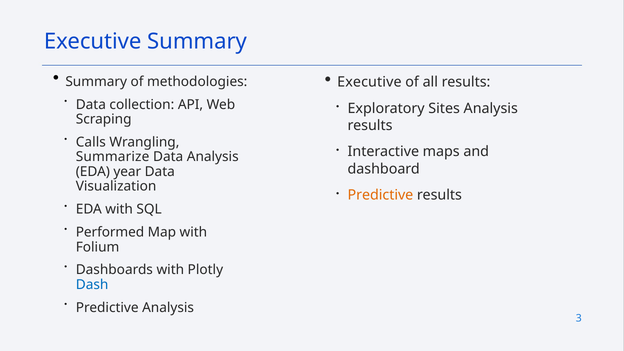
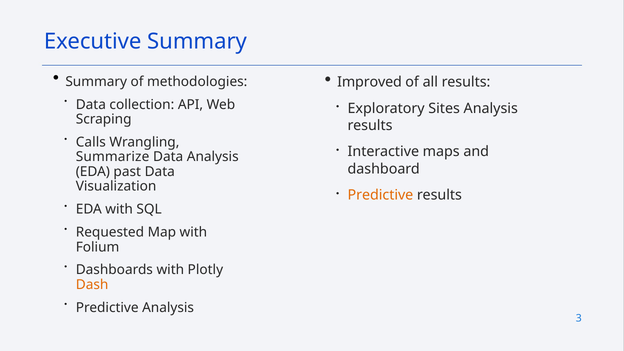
Executive: Executive -> Improved (370, 82)
year: year -> past (127, 172)
Performed: Performed -> Requested (110, 232)
Dash colour: blue -> orange (92, 285)
